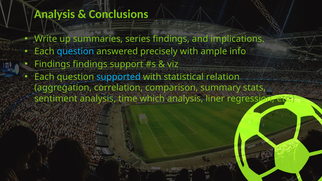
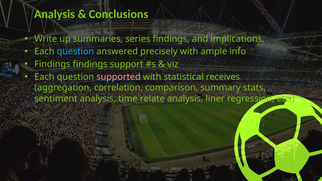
supported colour: light blue -> pink (119, 77)
relation: relation -> receives (223, 77)
which: which -> relate (152, 99)
